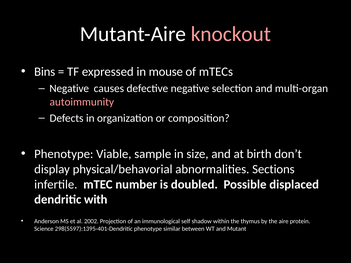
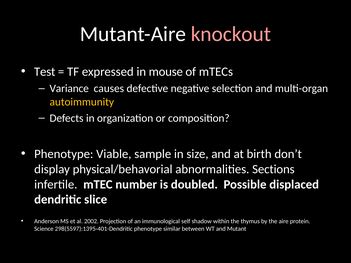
Bins: Bins -> Test (45, 72)
Negative: Negative -> Variance (69, 89)
autoimmunity colour: pink -> yellow (82, 102)
with: with -> slice (96, 200)
